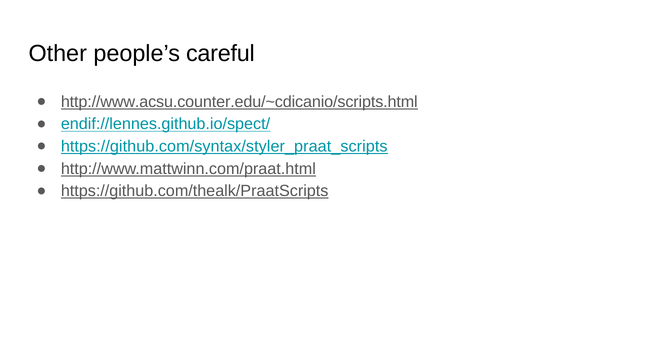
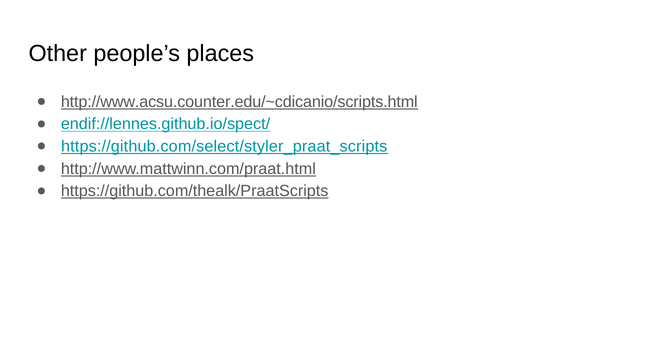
careful: careful -> places (220, 54)
https://github.com/syntax/styler_praat_scripts: https://github.com/syntax/styler_praat_scripts -> https://github.com/select/styler_praat_scripts (224, 146)
